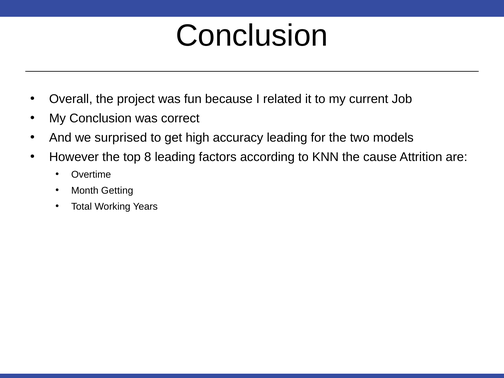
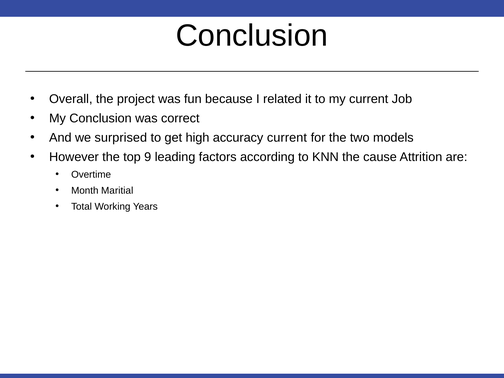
accuracy leading: leading -> current (287, 138)
8: 8 -> 9 (148, 157)
Getting: Getting -> Maritial (117, 191)
